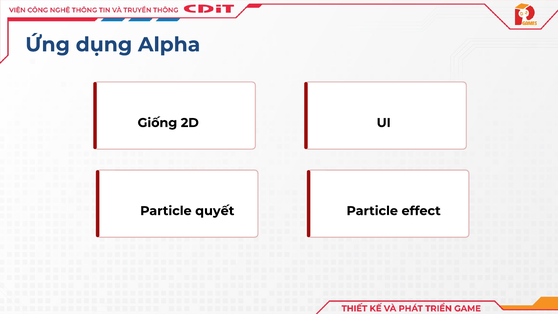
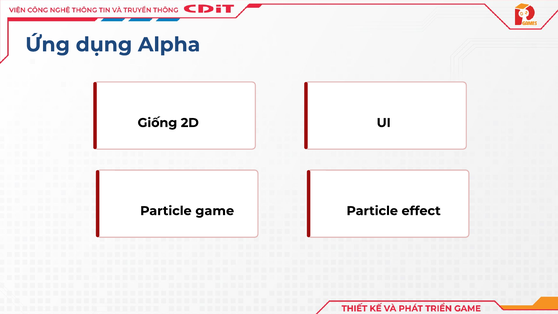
quyết: quyết -> game (215, 211)
